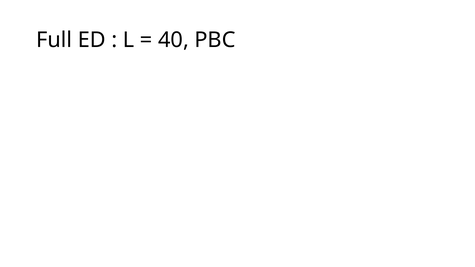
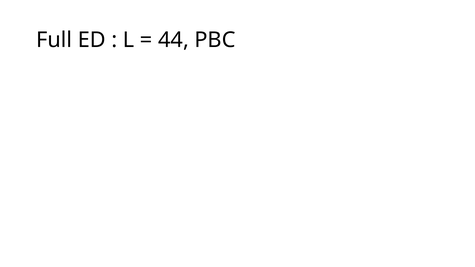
40: 40 -> 44 (173, 40)
